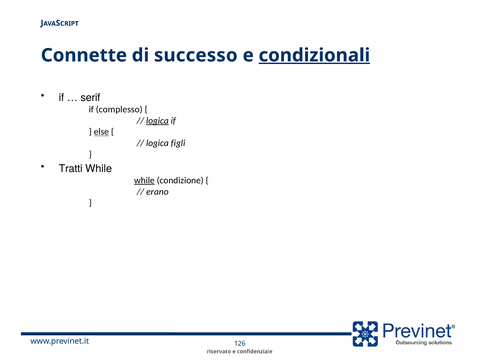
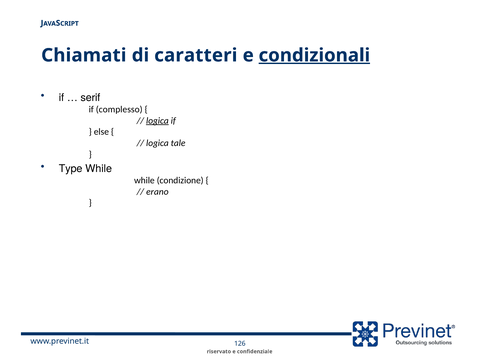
Connette: Connette -> Chiamati (84, 55)
successo: successo -> caratteri (196, 55)
else underline: present -> none (101, 132)
figli: figli -> tale (178, 143)
Tratti: Tratti -> Type (71, 169)
while underline: present -> none (144, 180)
